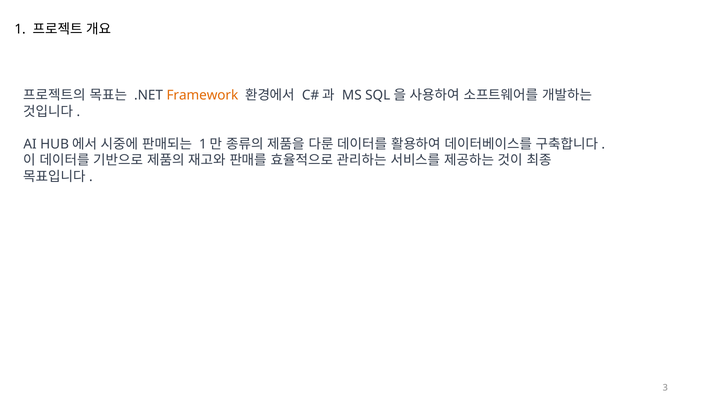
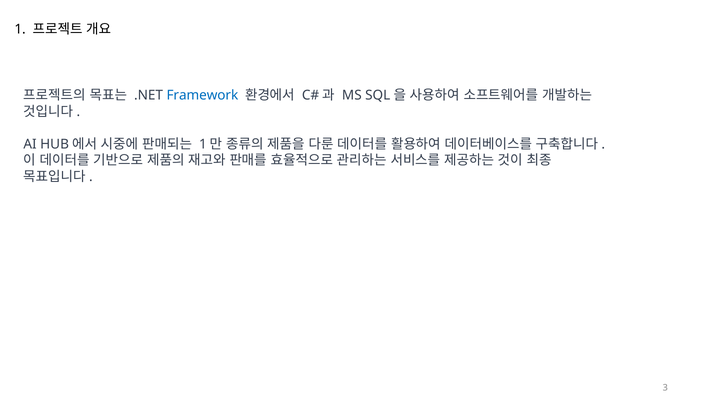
Framework colour: orange -> blue (202, 95)
